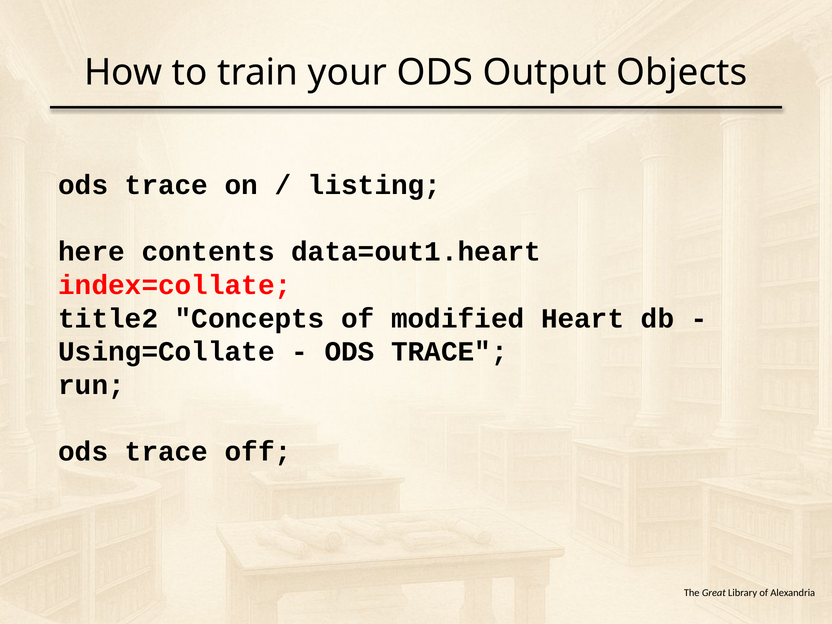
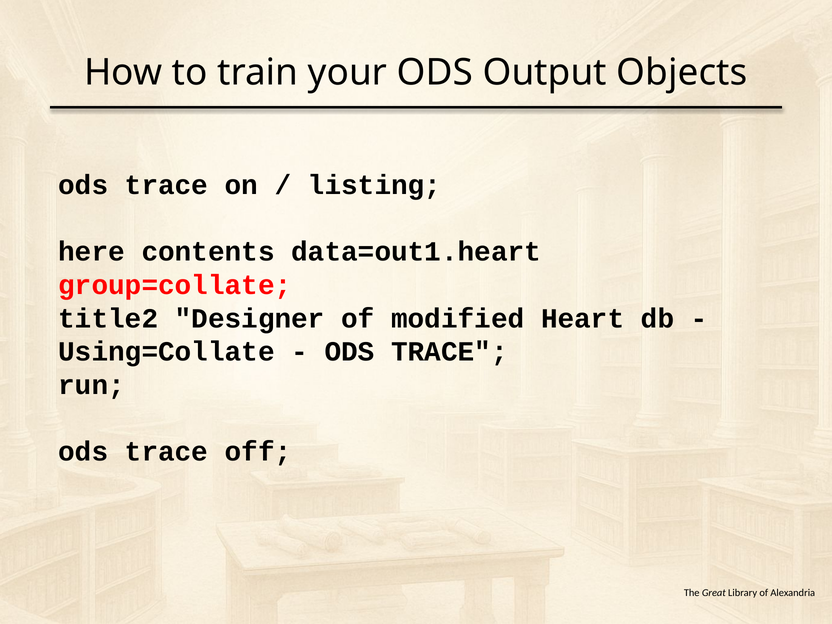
index=collate: index=collate -> group=collate (175, 285)
Concepts: Concepts -> Designer (250, 318)
